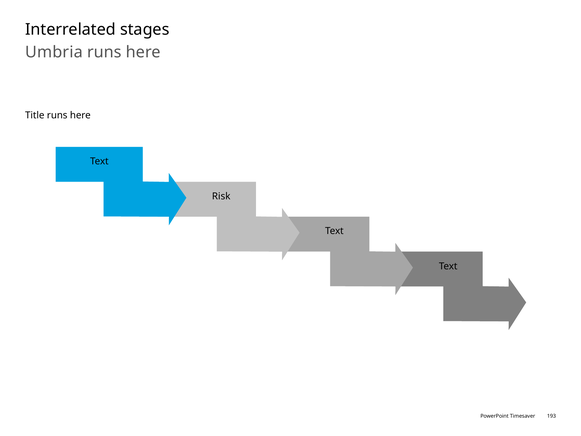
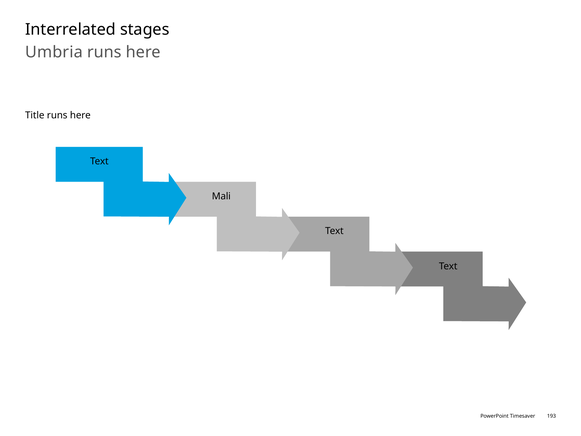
Risk: Risk -> Mali (221, 196)
